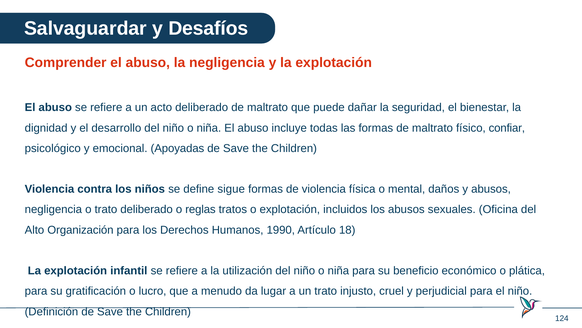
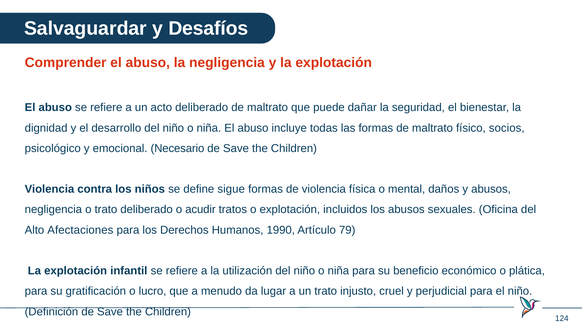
confiar: confiar -> socios (507, 128)
Apoyadas: Apoyadas -> Necesario (177, 148)
reglas: reglas -> acudir (200, 209)
Organización: Organización -> Afectaciones (80, 230)
18: 18 -> 79 (347, 230)
